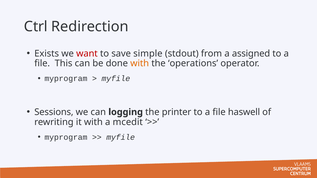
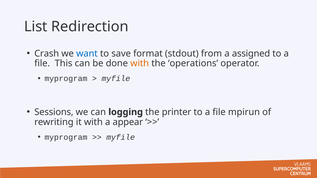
Ctrl: Ctrl -> List (36, 27)
Exists: Exists -> Crash (47, 54)
want colour: red -> blue (87, 54)
simple: simple -> format (148, 54)
haswell: haswell -> mpirun (244, 112)
mcedit: mcedit -> appear (128, 122)
